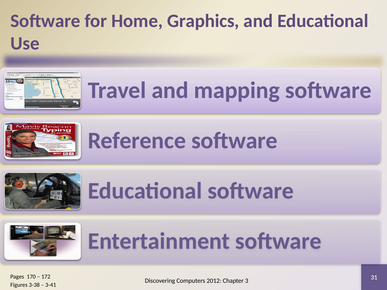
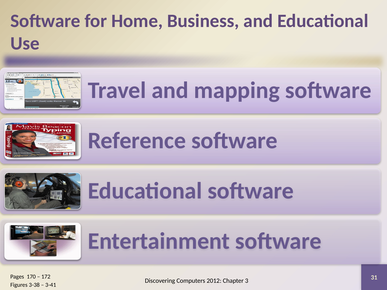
Graphics: Graphics -> Business (203, 21)
